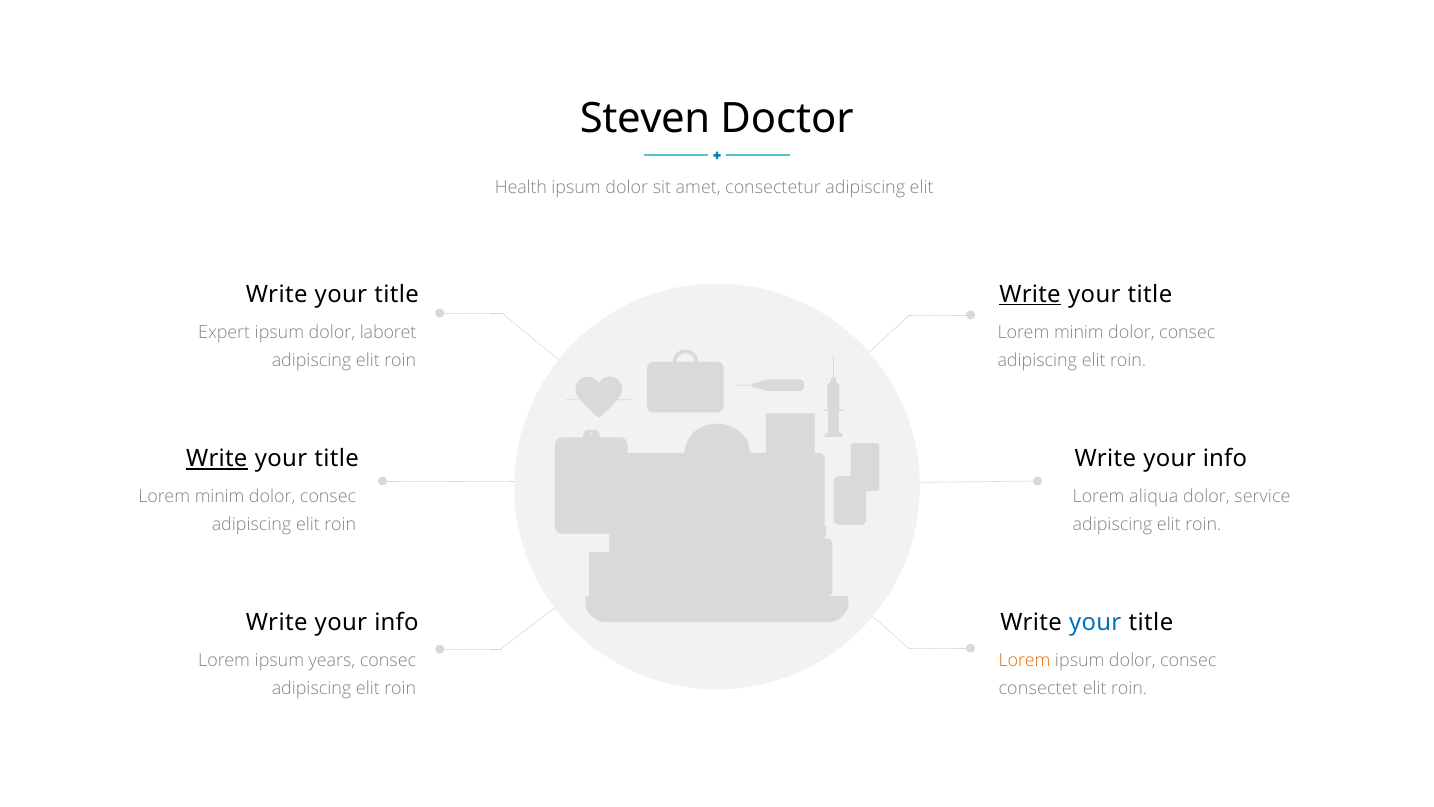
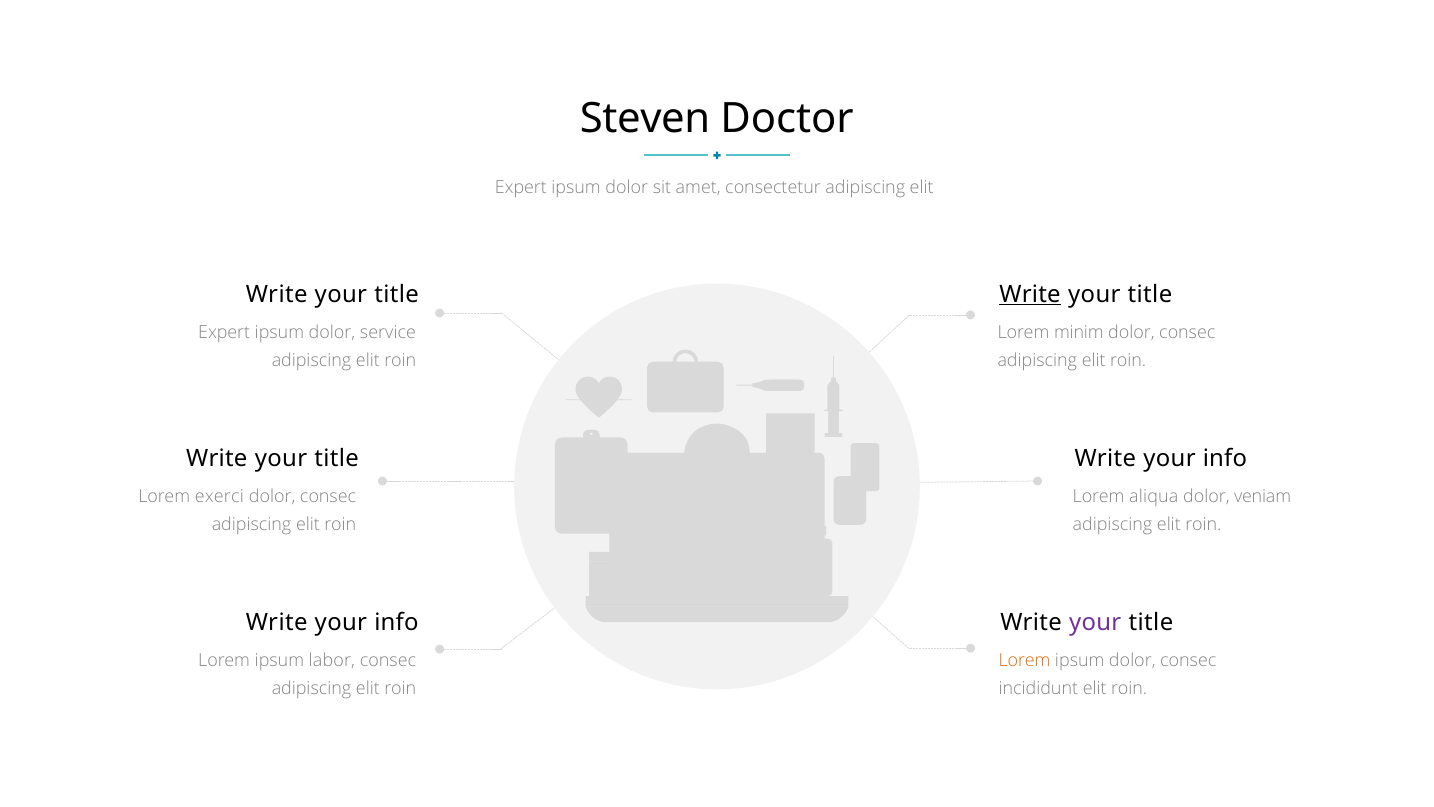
Health: Health -> Expert (521, 188)
laboret: laboret -> service (388, 333)
Write underline: present -> none (217, 458)
service: service -> veniam (1263, 496)
minim: minim -> exerci (219, 497)
your colour: blue -> purple (1095, 622)
years: years -> labor (332, 661)
consectet: consectet -> incididunt (1038, 688)
